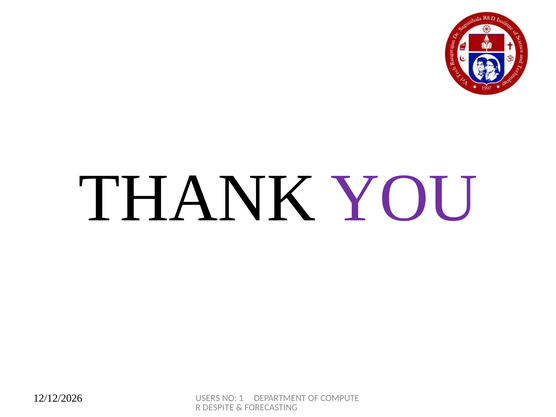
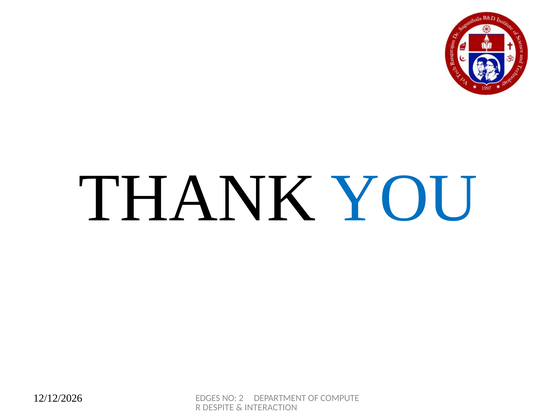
YOU colour: purple -> blue (404, 198)
USERS: USERS -> EDGES (208, 398)
1: 1 -> 2 (241, 398)
FORECASTING: FORECASTING -> INTERACTION (271, 407)
